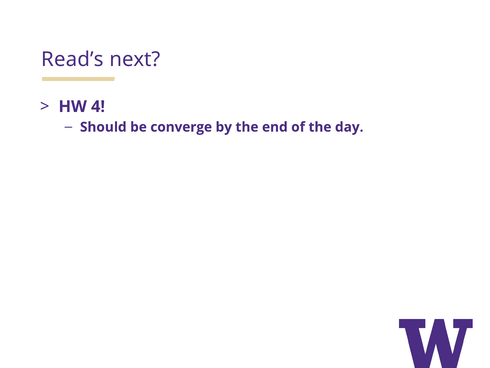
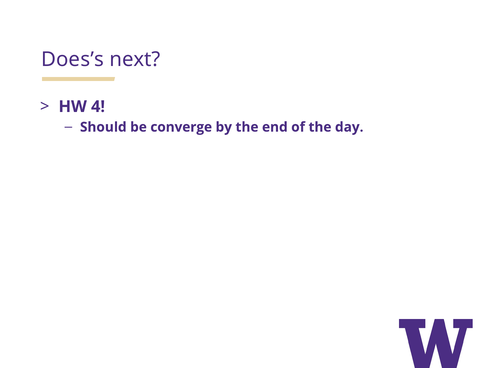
Read’s: Read’s -> Does’s (72, 59)
